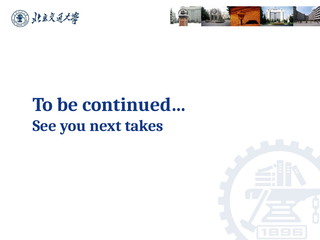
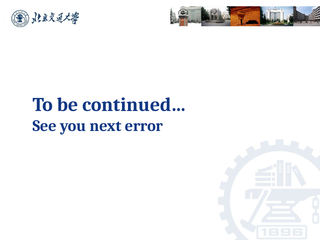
takes: takes -> error (144, 126)
